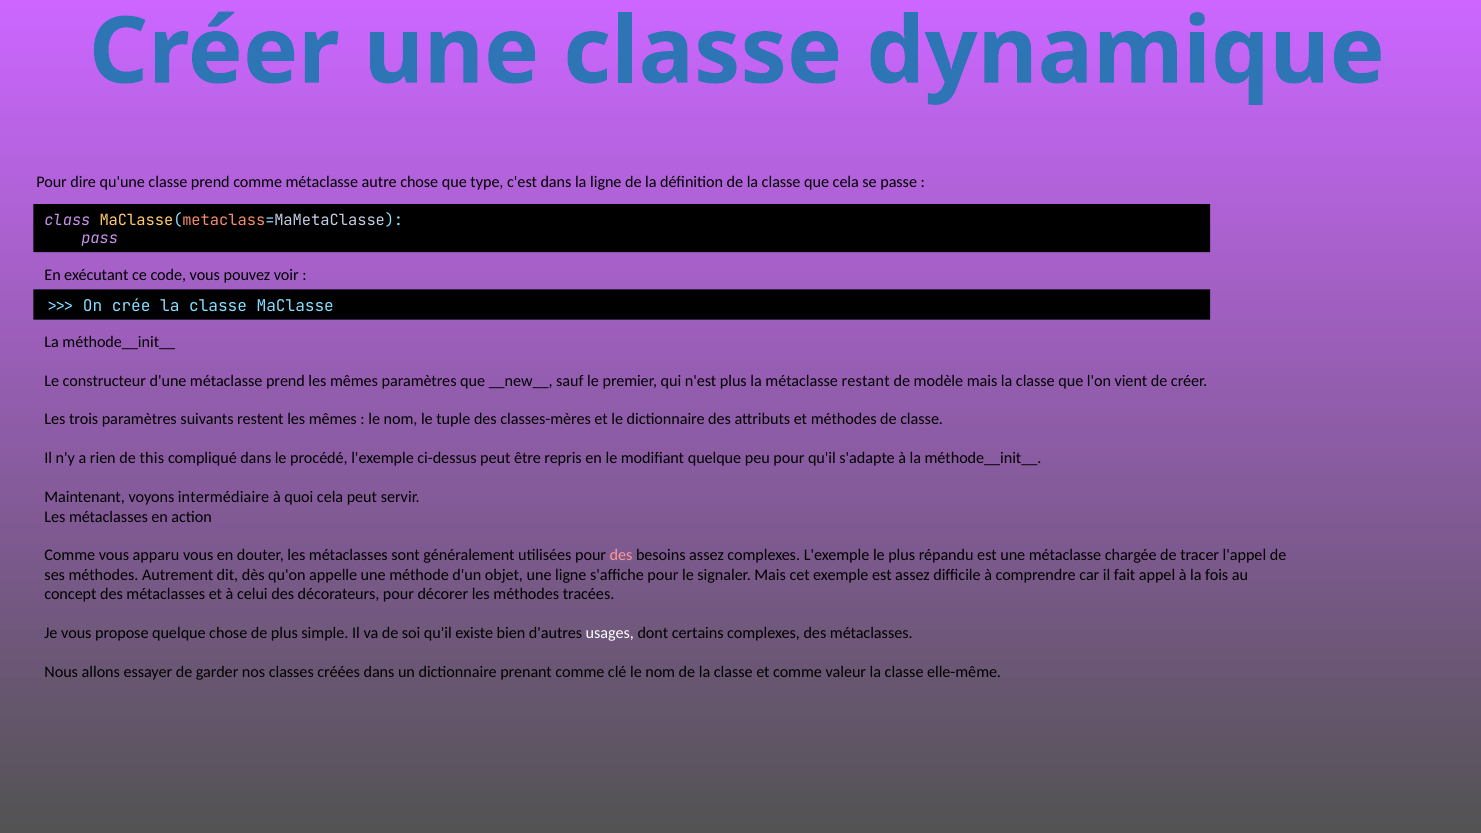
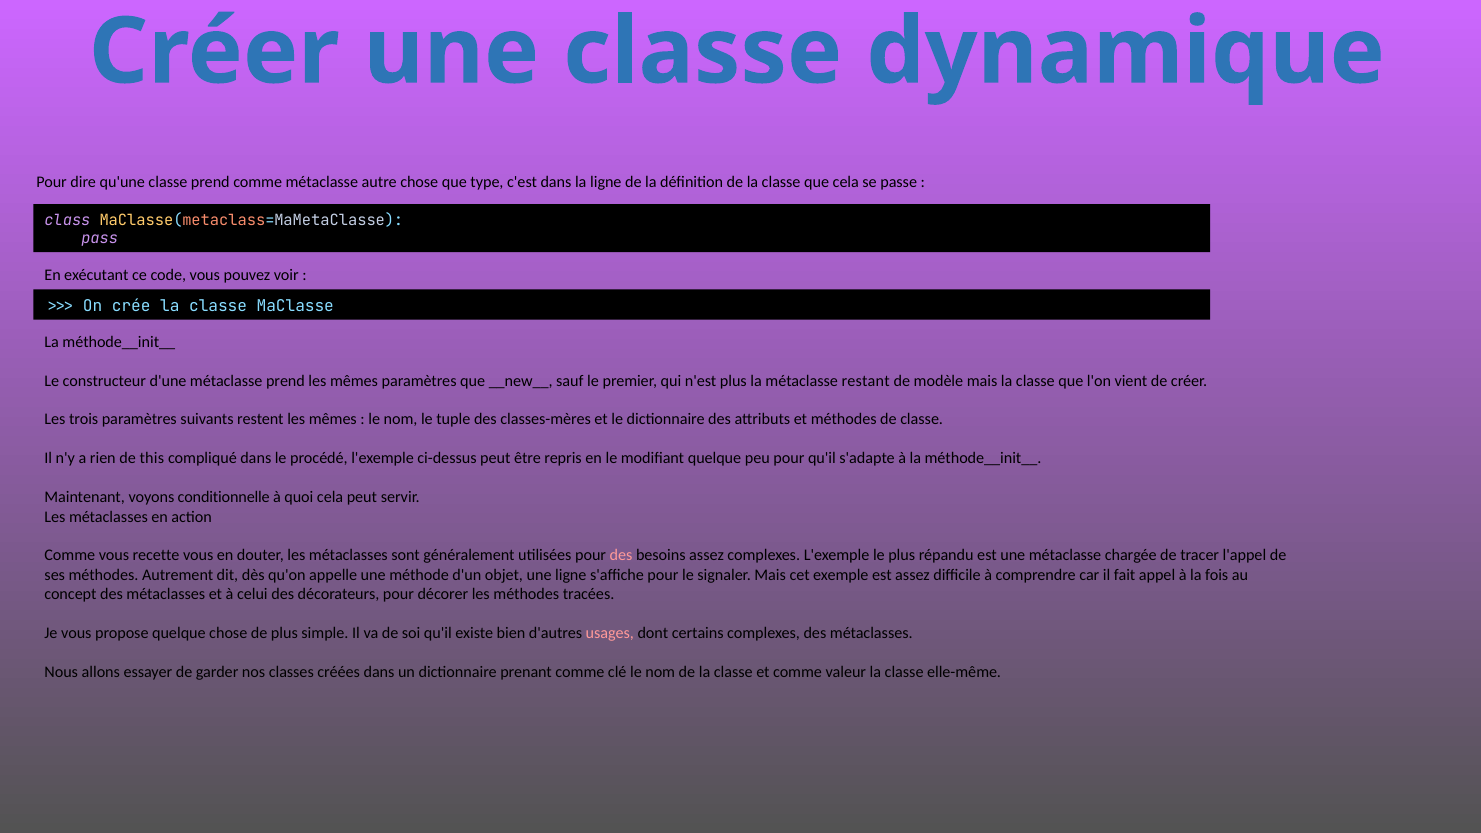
intermédiaire: intermédiaire -> conditionnelle (224, 497)
apparu: apparu -> recette (156, 556)
usages colour: white -> pink (610, 633)
